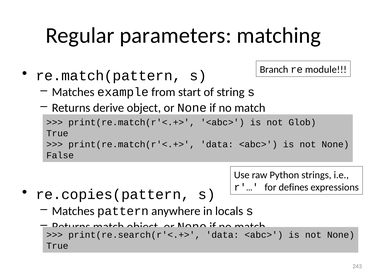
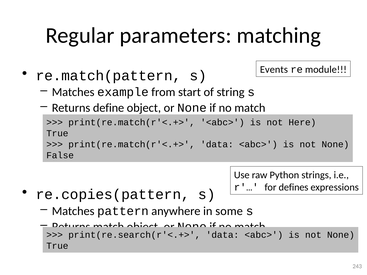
Branch: Branch -> Events (274, 70)
derive: derive -> define (109, 108)
Glob: Glob -> Here (302, 122)
locals: locals -> some (229, 211)
